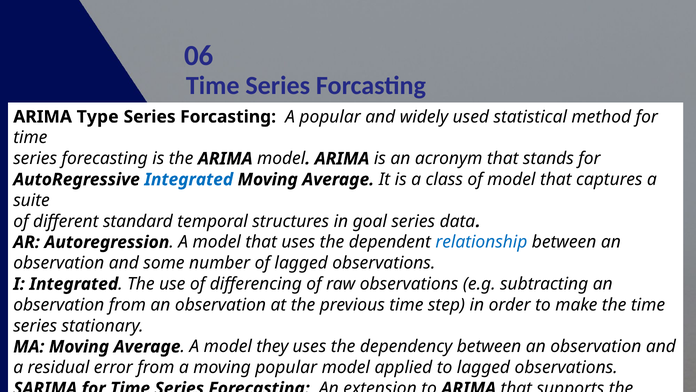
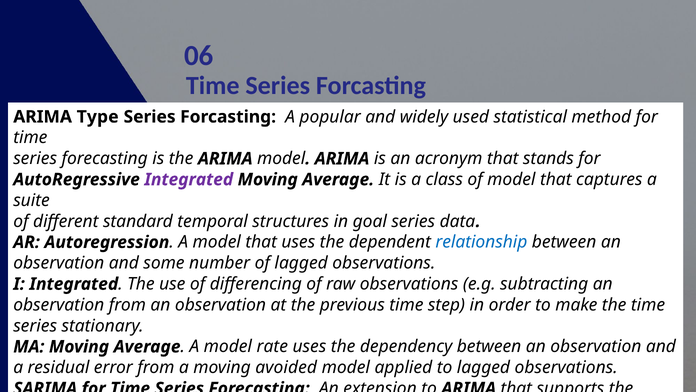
Integrated colour: blue -> purple (189, 179)
they: they -> rate (272, 346)
moving popular: popular -> avoided (286, 367)
